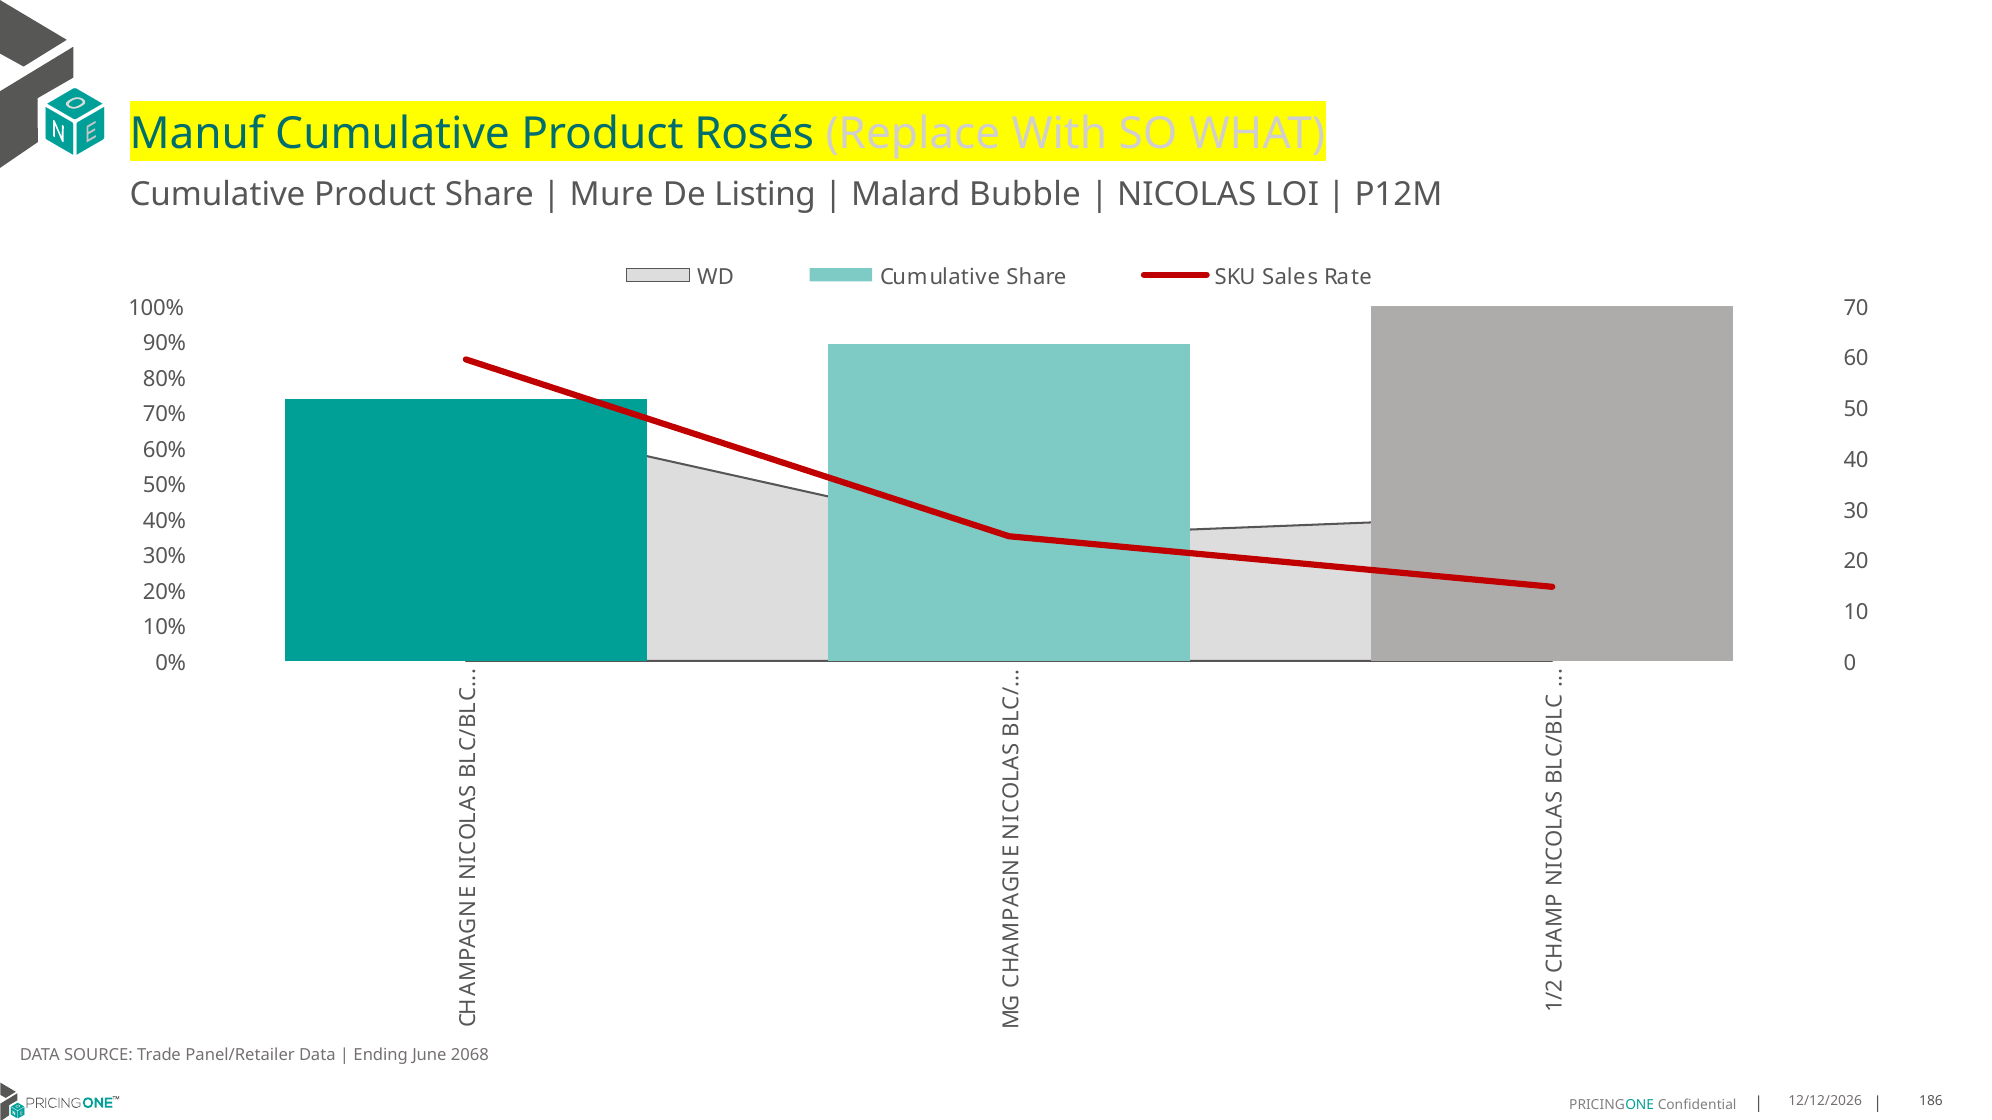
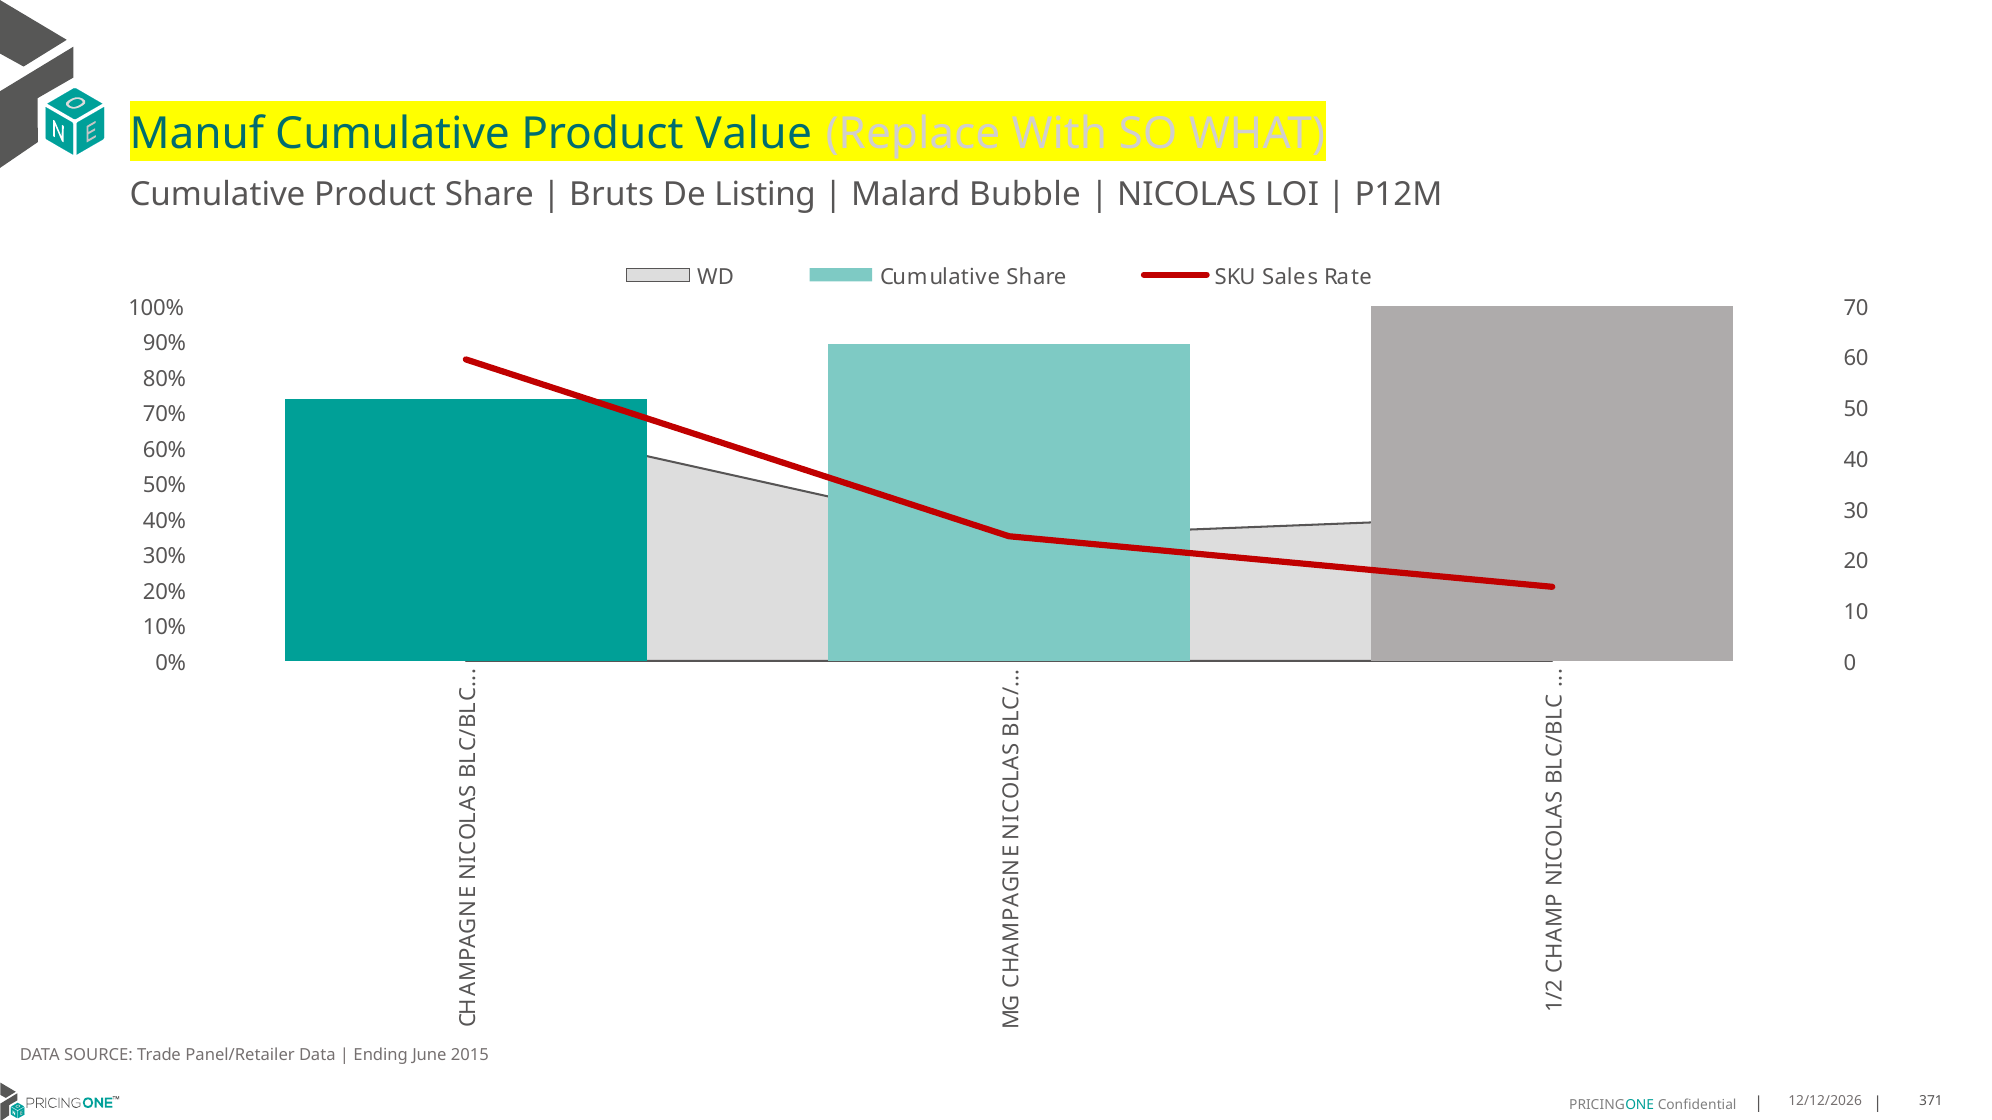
Rosés: Rosés -> Value (754, 134)
Mure: Mure -> Bruts (612, 194)
2068: 2068 -> 2015 (470, 1055)
186: 186 -> 371 (1931, 1102)
